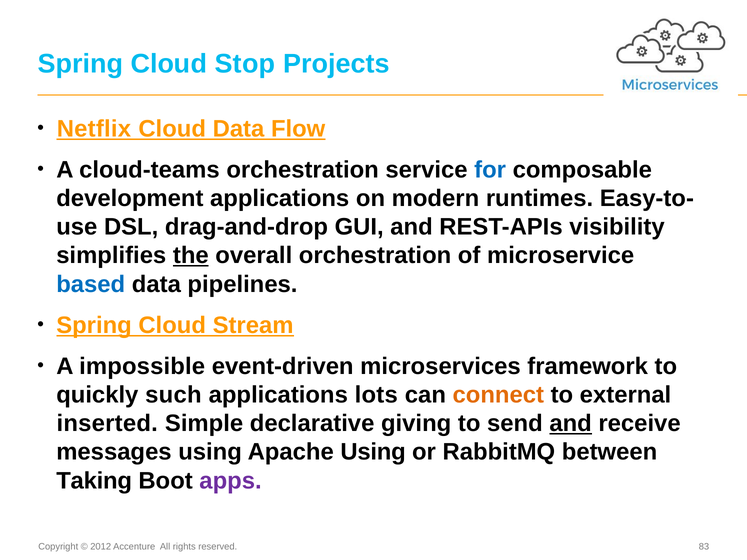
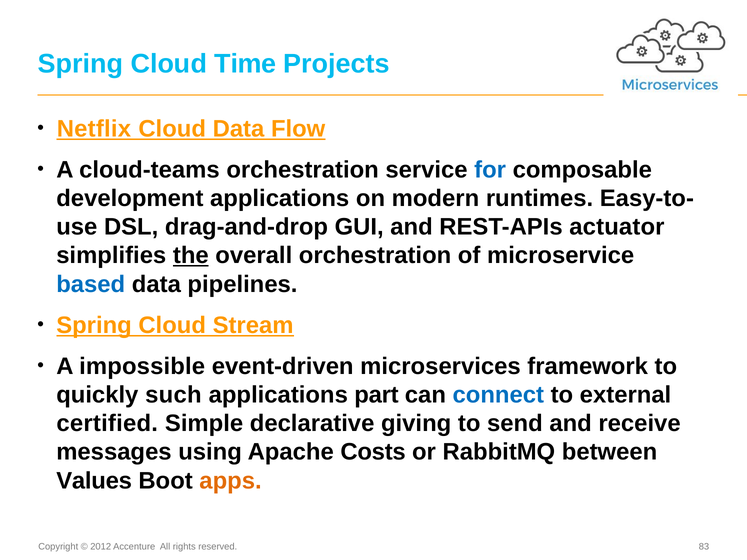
Stop: Stop -> Time (245, 64)
visibility: visibility -> actuator (617, 227)
lots: lots -> part (377, 395)
connect colour: orange -> blue (498, 395)
inserted: inserted -> certified (107, 424)
and underline: present -> none (571, 424)
Apache Using: Using -> Costs (373, 452)
Taking: Taking -> Values (94, 481)
apps colour: purple -> orange (231, 481)
